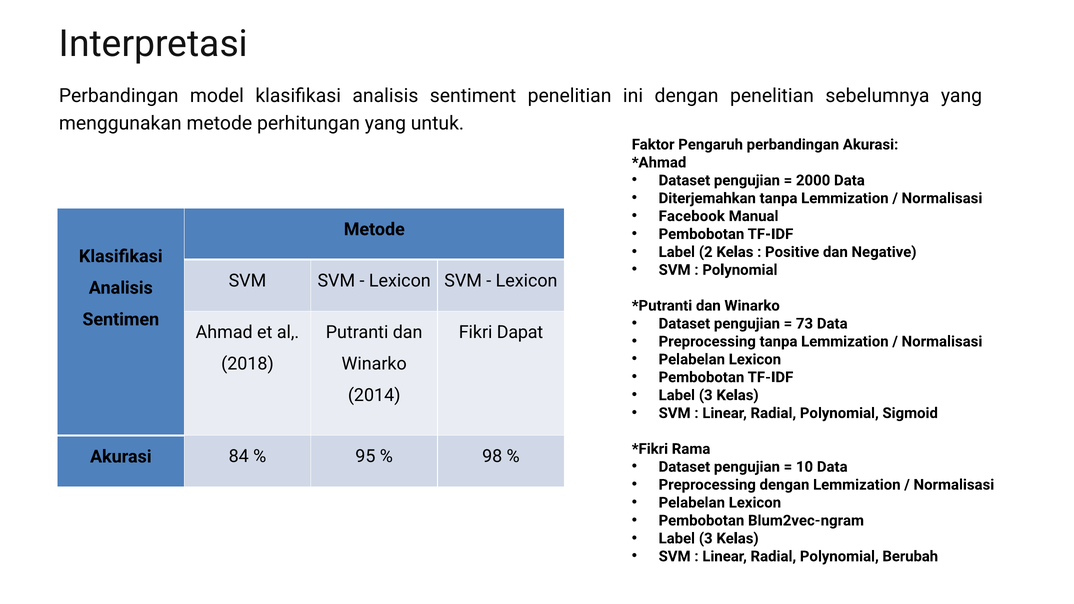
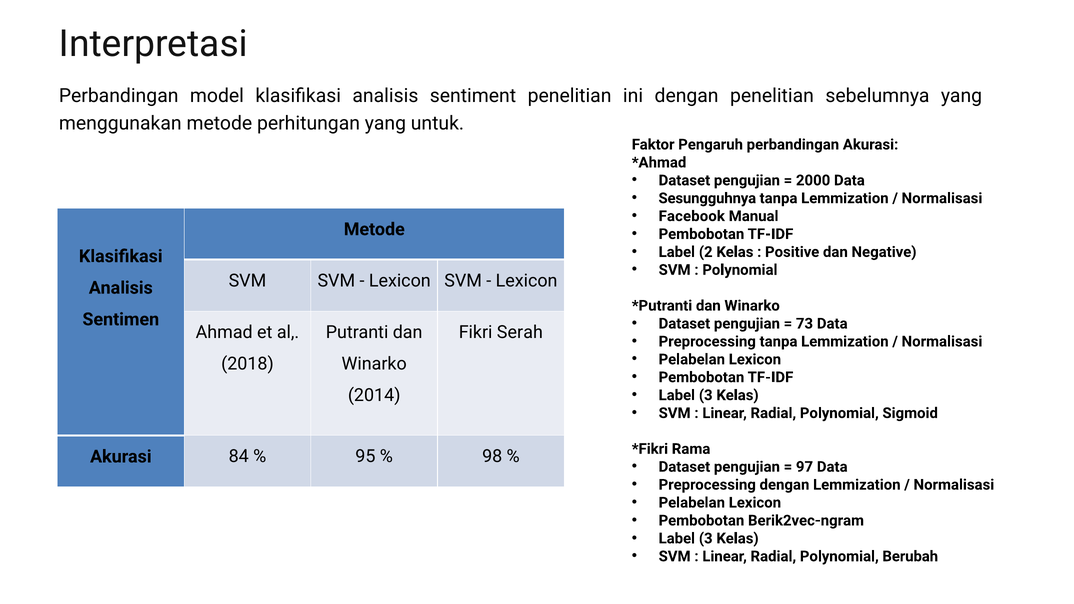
Diterjemahkan: Diterjemahkan -> Sesungguhnya (707, 198)
Dapat: Dapat -> Serah (520, 333)
10: 10 -> 97 (804, 467)
Blum2vec-ngram: Blum2vec-ngram -> Berik2vec-ngram (806, 521)
